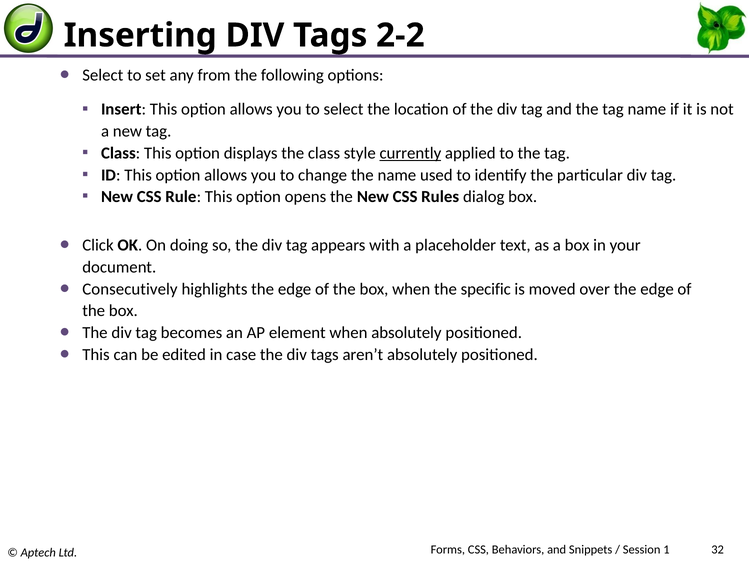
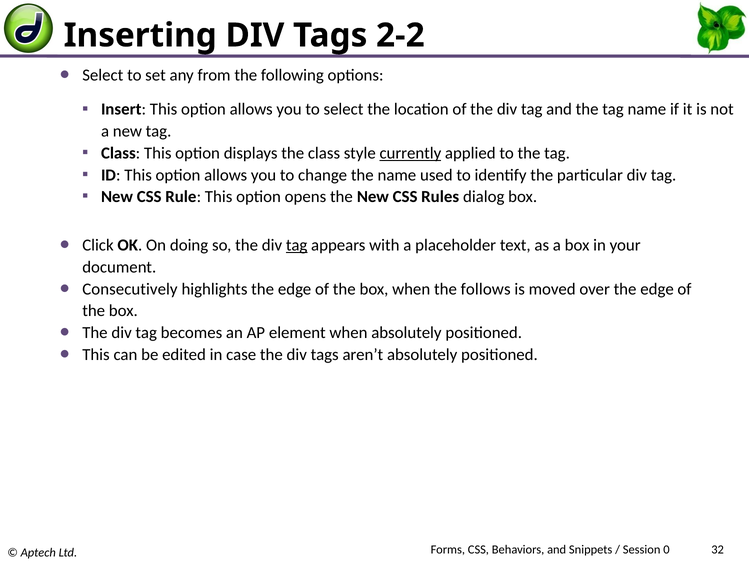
tag underline: none -> present (297, 245)
specific: specific -> follows (486, 289)
1: 1 -> 0 (666, 549)
